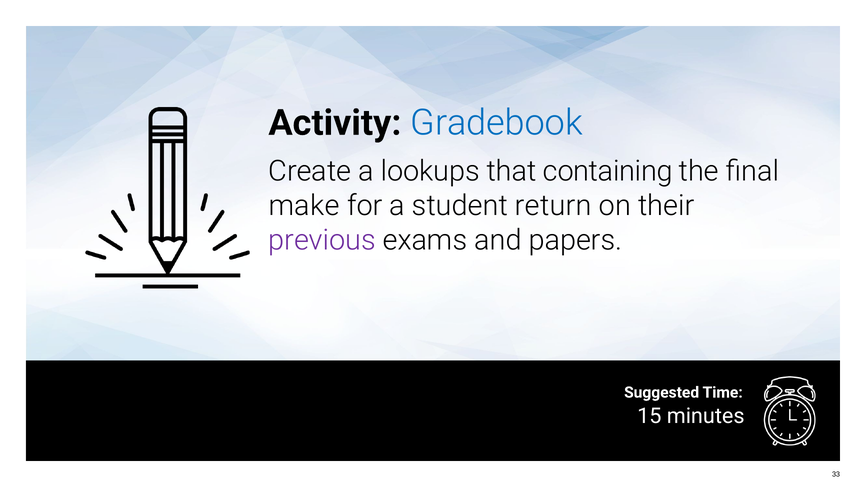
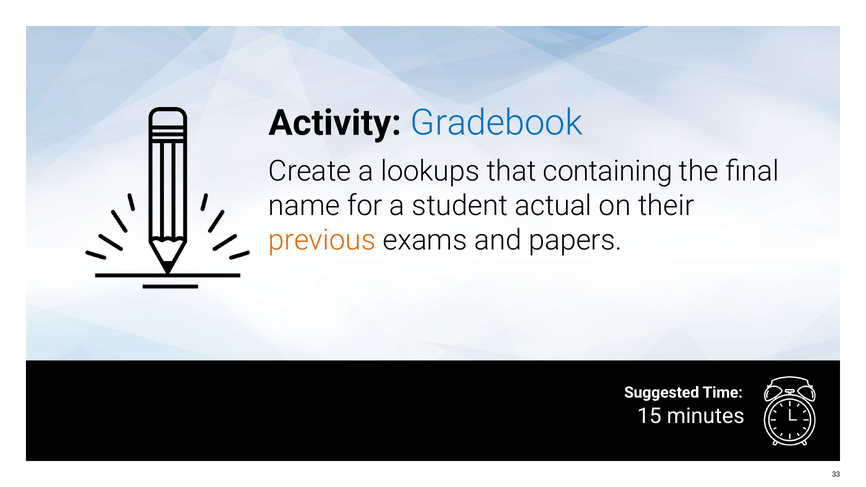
make: make -> name (304, 206)
return: return -> actual (553, 206)
previous colour: purple -> orange (322, 240)
